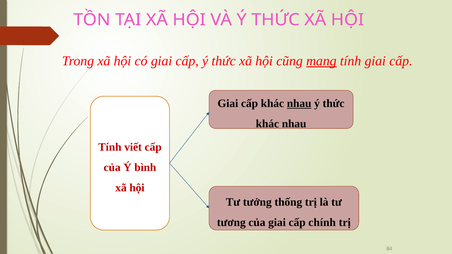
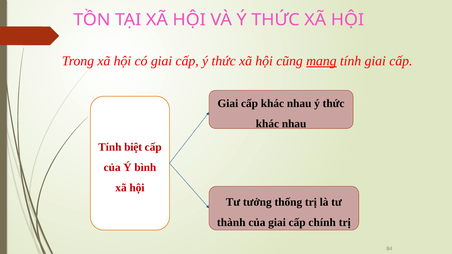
nhau underline: present -> none (299, 104)
viết: viết -> biệt (133, 147)
tương: tương -> thành (231, 223)
